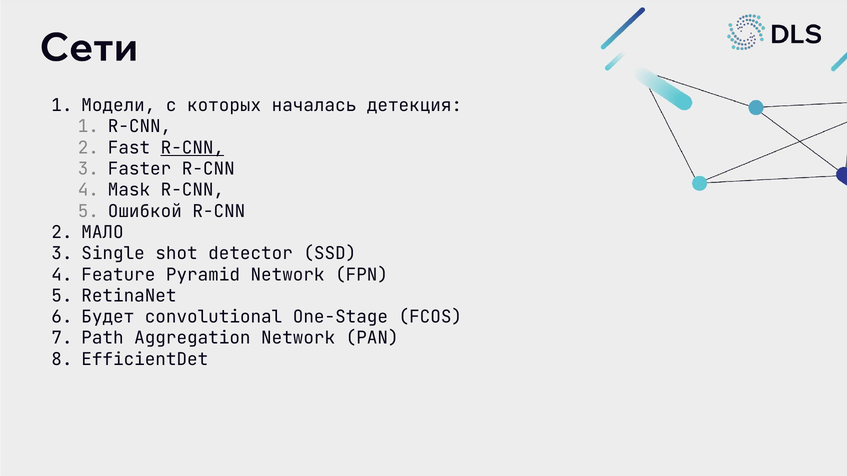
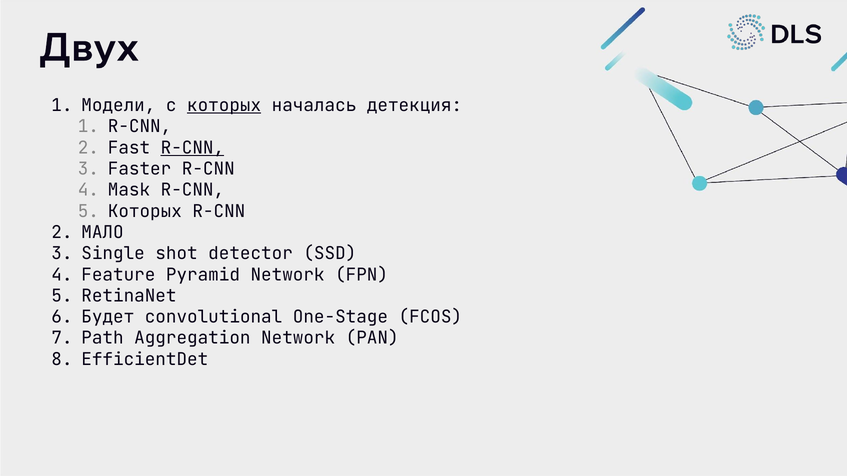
Сети: Сети -> Двух (89, 48)
которых underline: none -> present (224, 106)
Ошибкой: Ошибкой -> Которых (145, 211)
